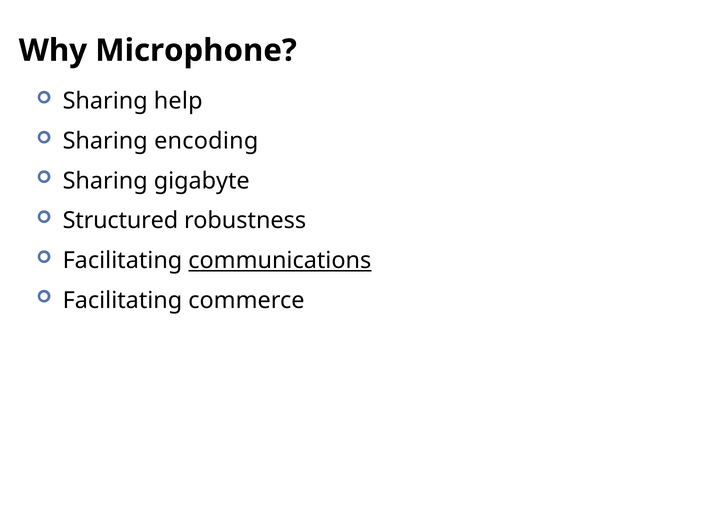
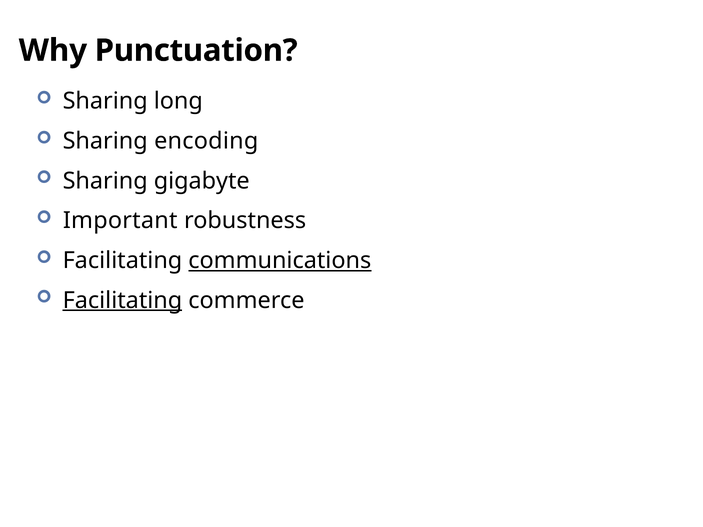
Microphone: Microphone -> Punctuation (196, 51)
help: help -> long (178, 101)
Structured: Structured -> Important (120, 221)
Facilitating underline: none -> present (122, 301)
